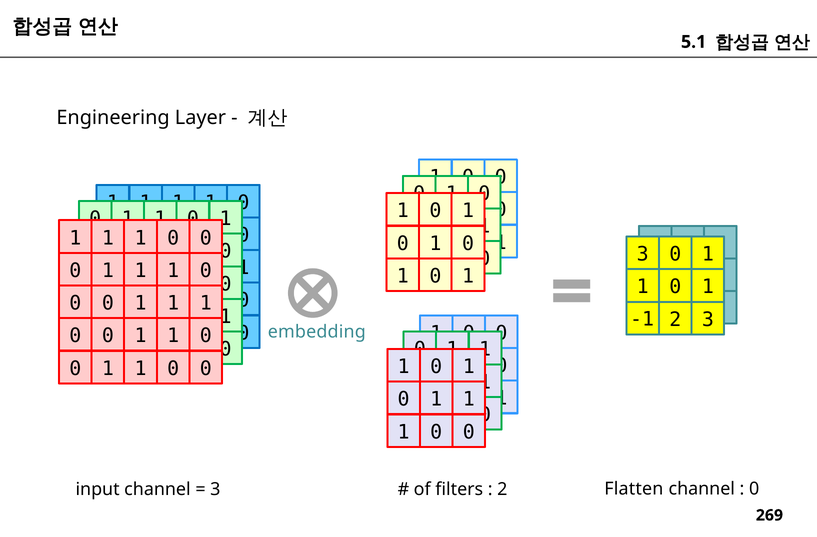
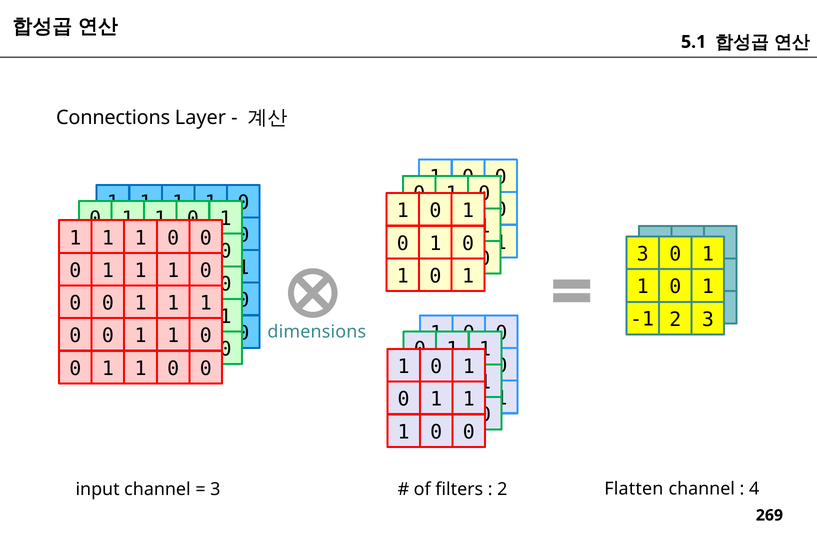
Engineering: Engineering -> Connections (113, 117)
embedding: embedding -> dimensions (317, 331)
0: 0 -> 4 (754, 489)
